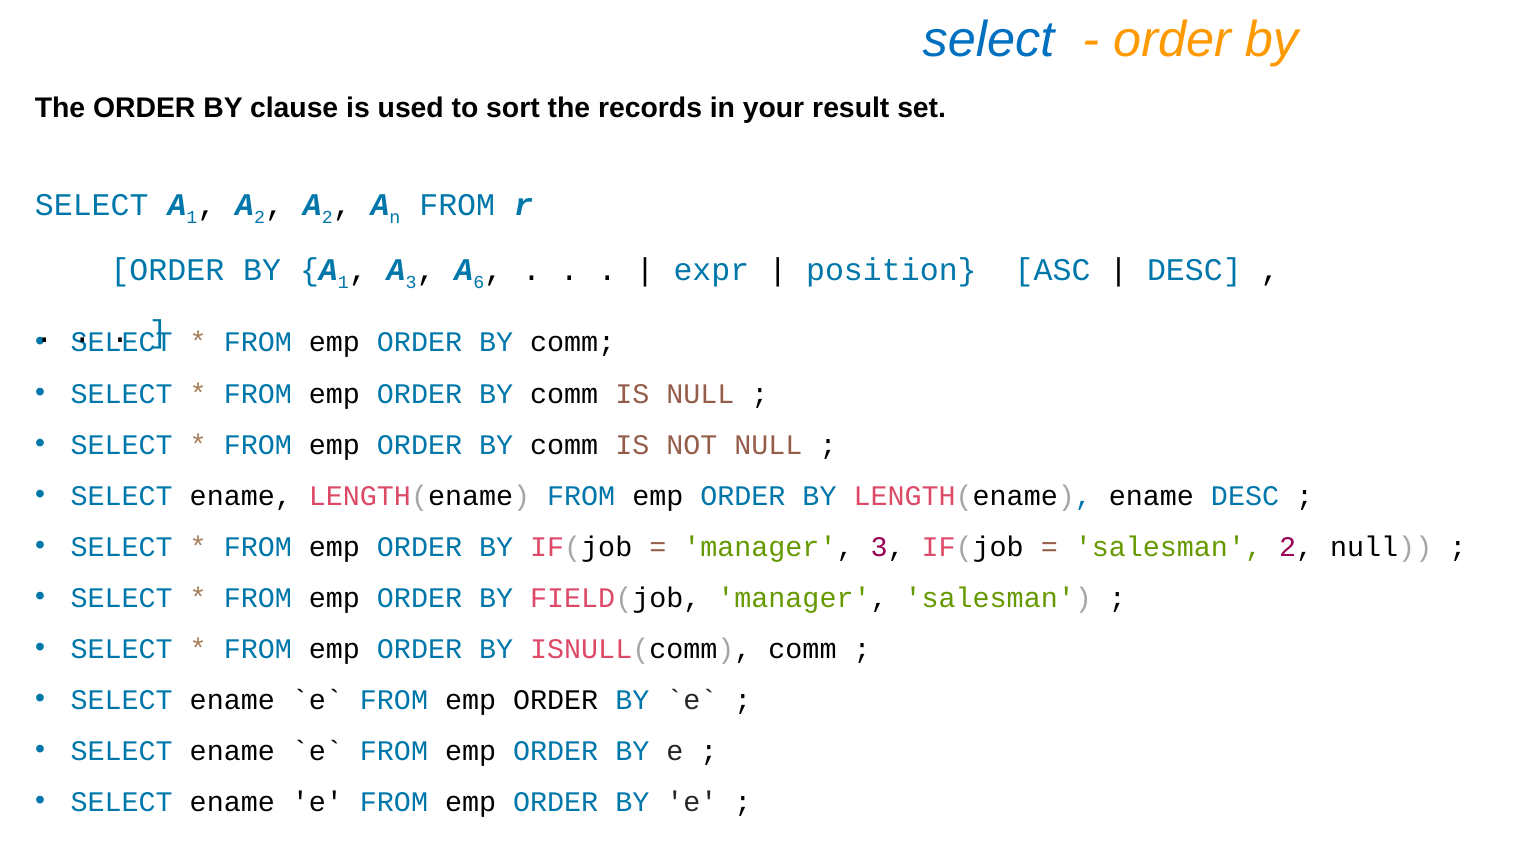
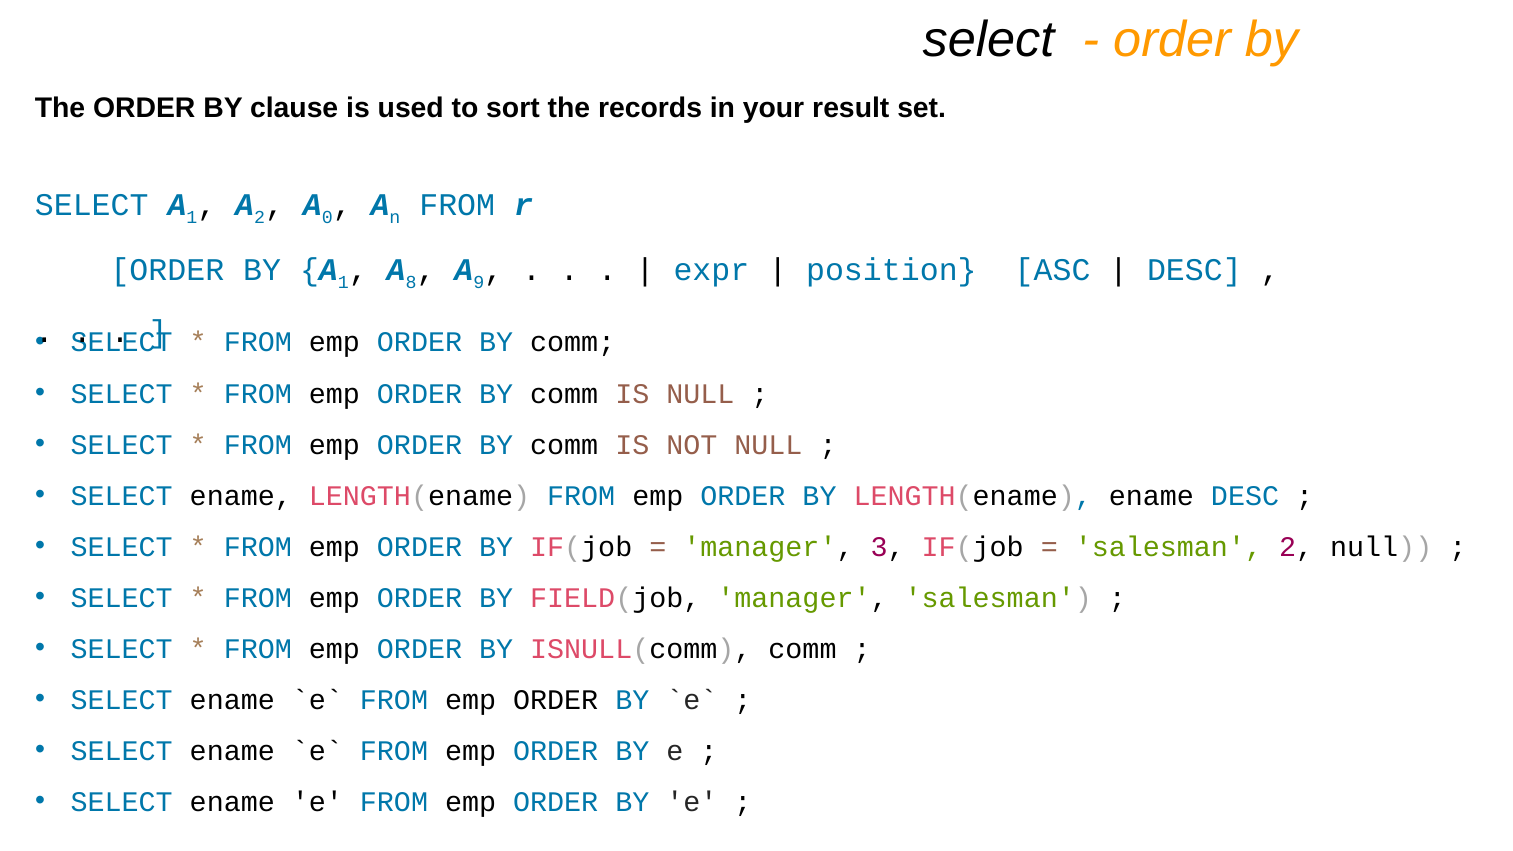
select colour: blue -> black (989, 39)
2: 2 -> 0 (327, 218)
3: 3 -> 8 (411, 282)
6: 6 -> 9 (479, 282)
